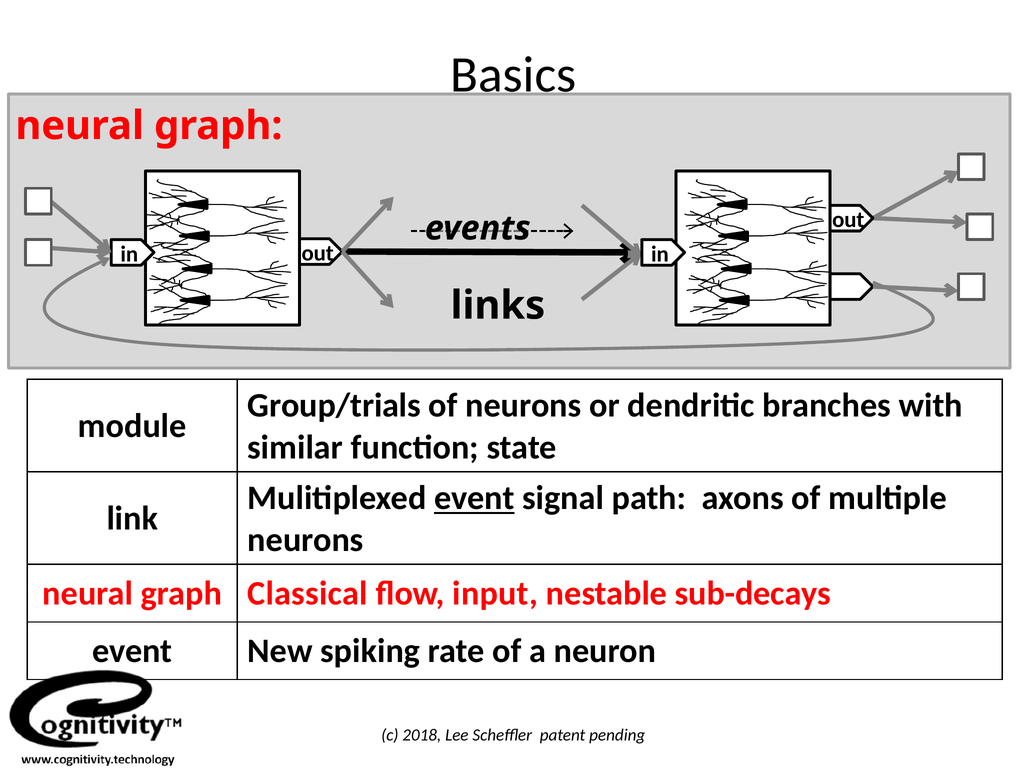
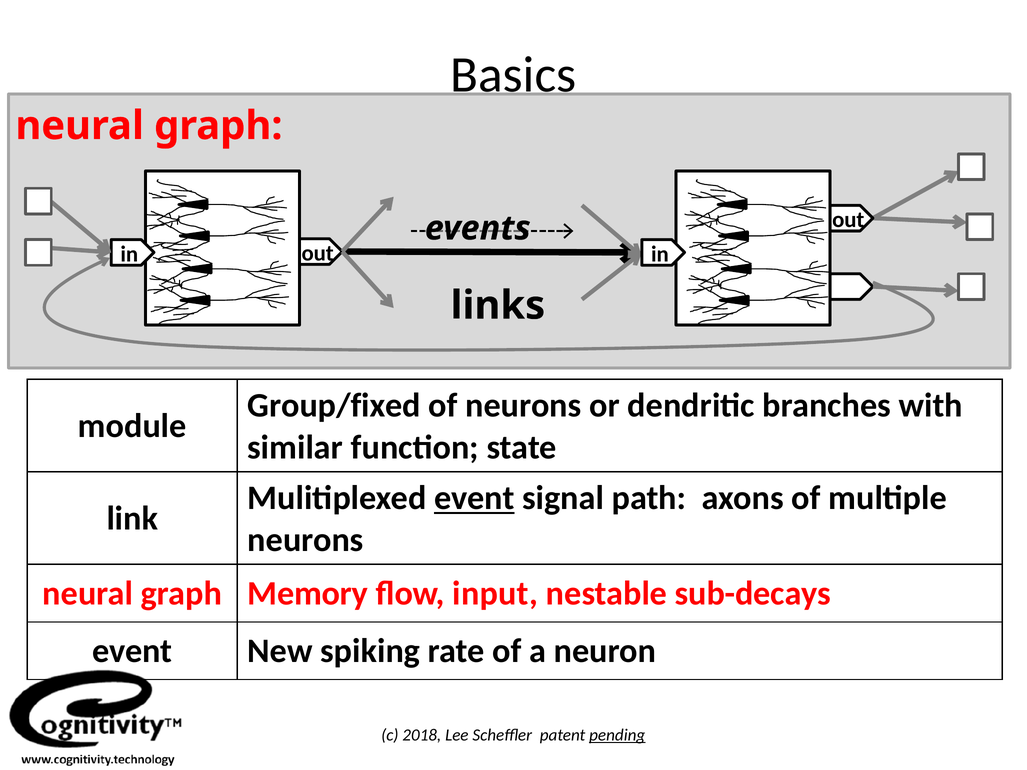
Group/trials: Group/trials -> Group/fixed (334, 406)
Classical: Classical -> Memory (308, 594)
pending underline: none -> present (617, 735)
